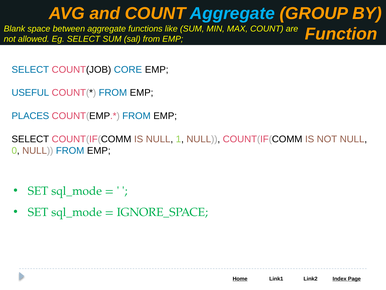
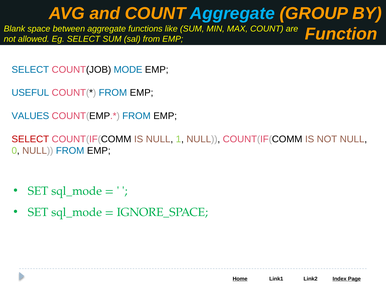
CORE: CORE -> MODE (128, 69)
PLACES: PLACES -> VALUES (30, 116)
SELECT colour: black -> red (30, 139)
